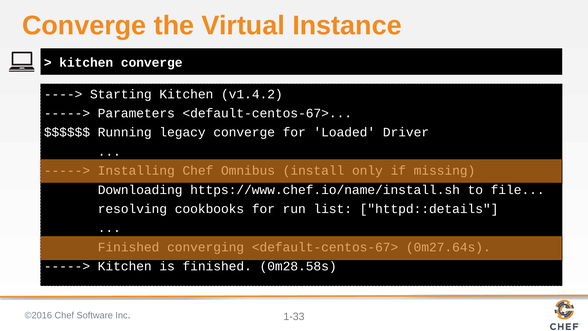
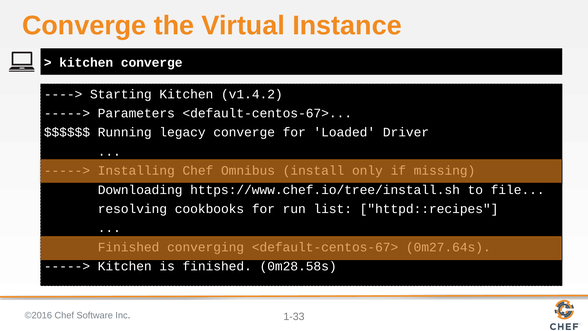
https://www.chef.io/name/install.sh: https://www.chef.io/name/install.sh -> https://www.chef.io/tree/install.sh (325, 190)
httpd::details: httpd::details -> httpd::recipes (429, 209)
